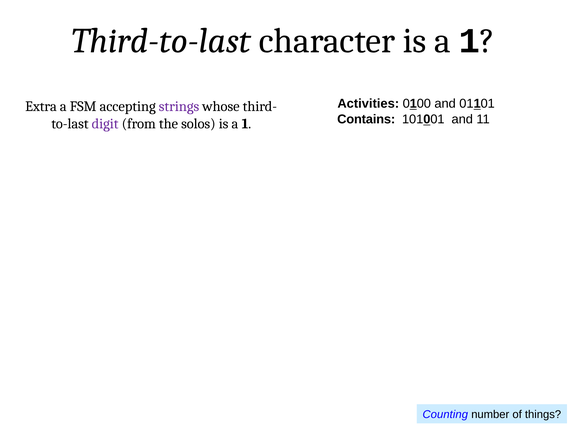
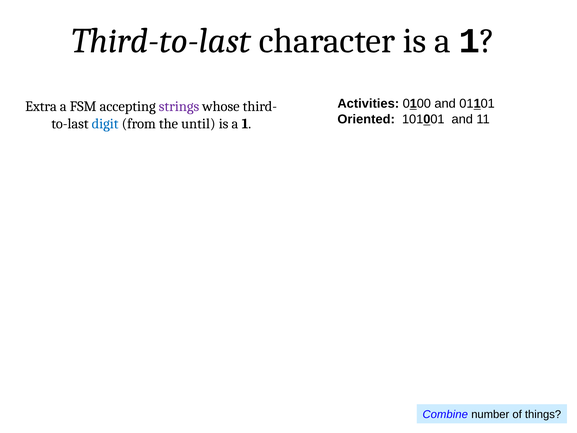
Contains: Contains -> Oriented (366, 119)
digit colour: purple -> blue (105, 124)
solos: solos -> until (198, 124)
Counting: Counting -> Combine (445, 414)
